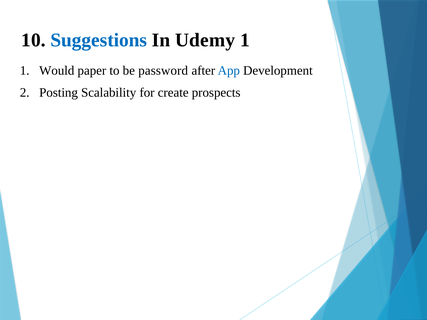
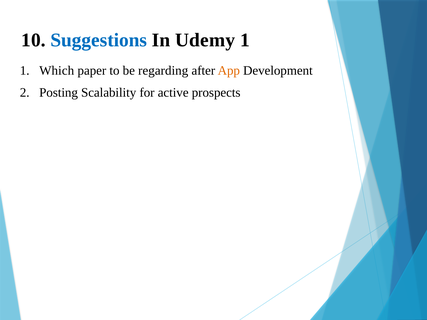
Would: Would -> Which (57, 71)
password: password -> regarding (163, 71)
App colour: blue -> orange (229, 71)
create: create -> active (173, 93)
